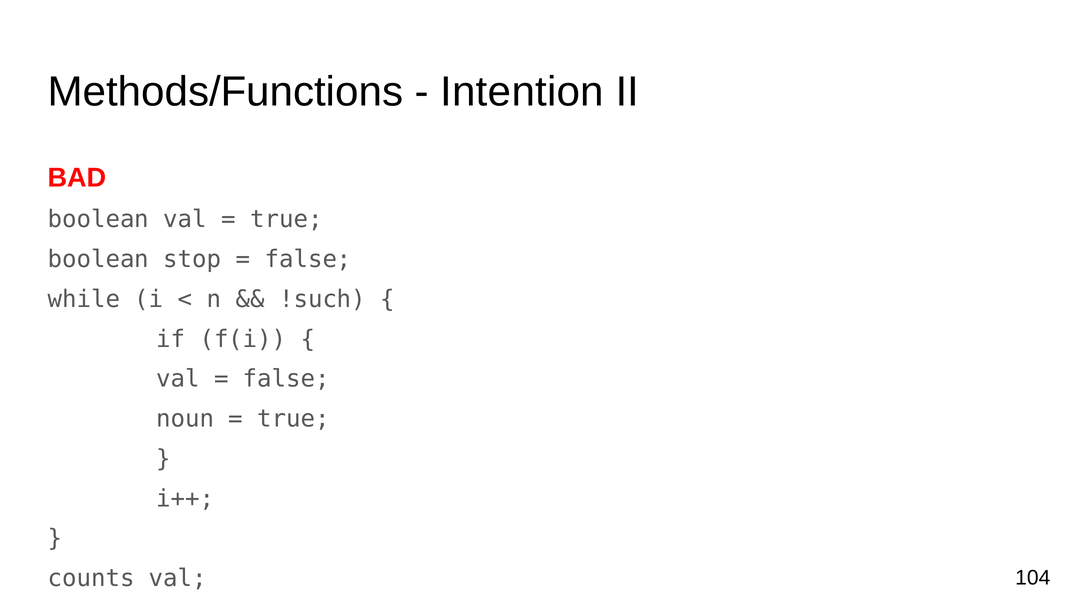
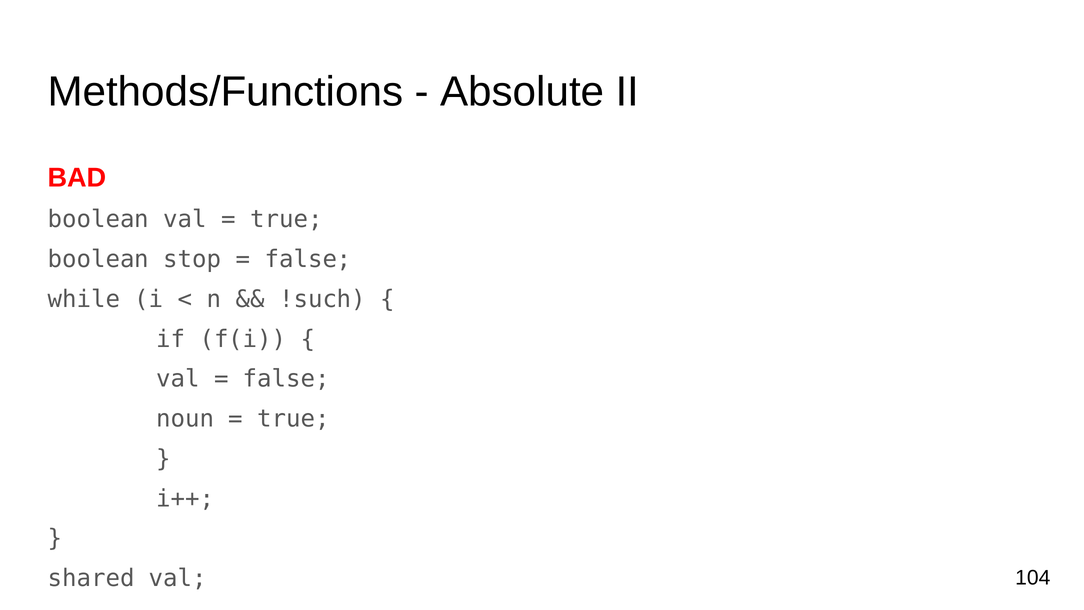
Intention: Intention -> Absolute (522, 92)
counts: counts -> shared (91, 578)
